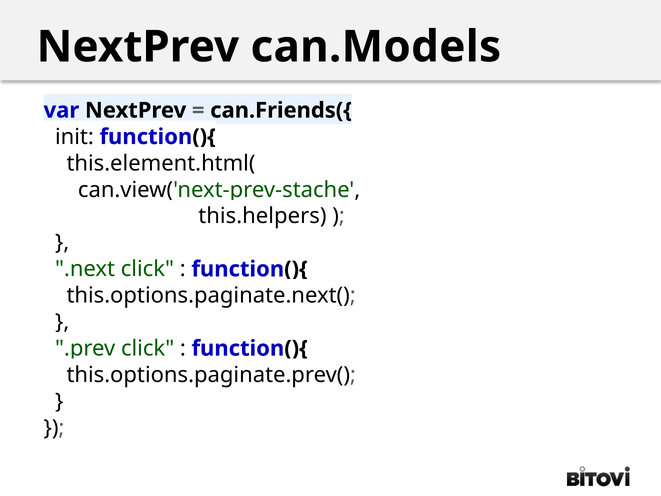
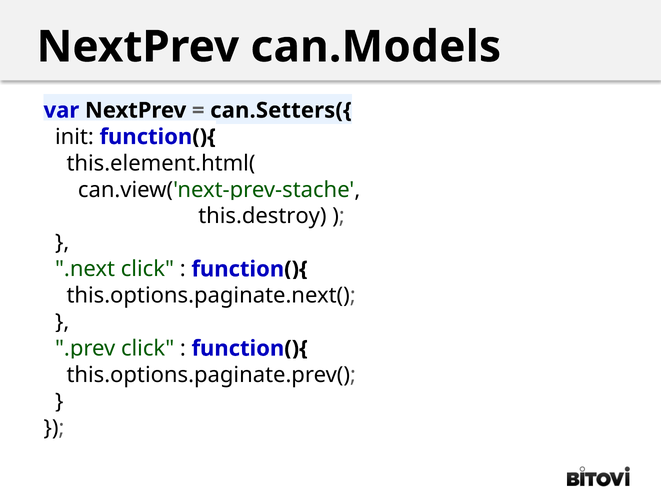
can.Friends({: can.Friends({ -> can.Setters({ (281, 110)
this.helpers: this.helpers -> this.destroy (262, 216)
